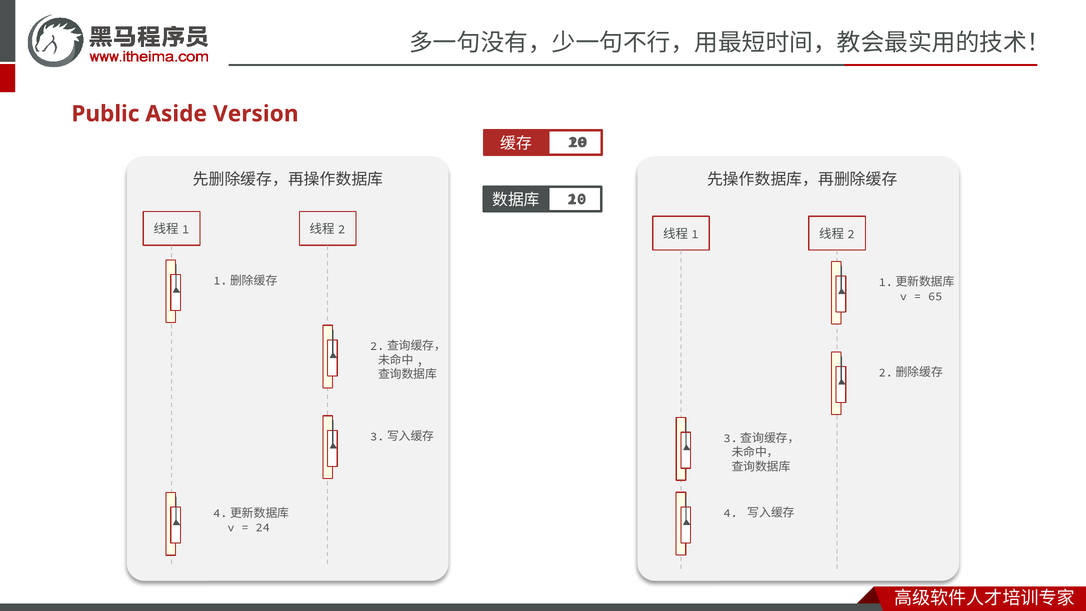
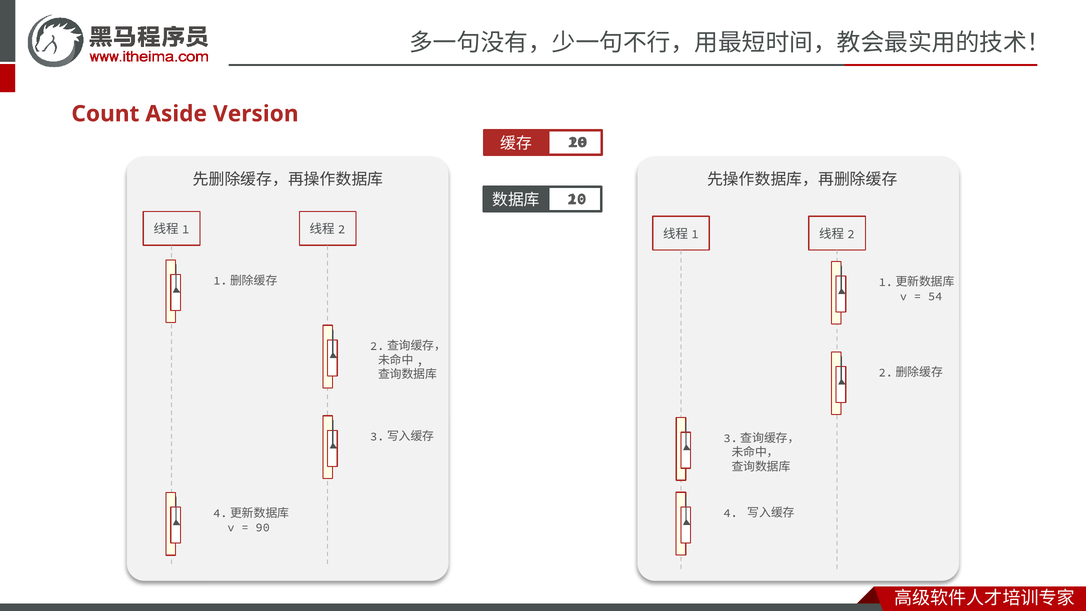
Public: Public -> Count (105, 114)
65: 65 -> 54 (935, 296)
24: 24 -> 90 (263, 527)
